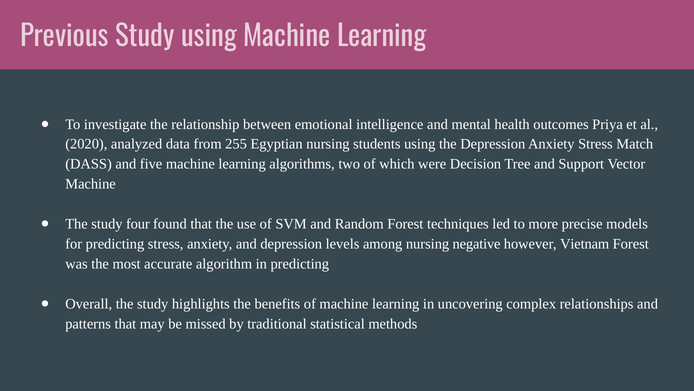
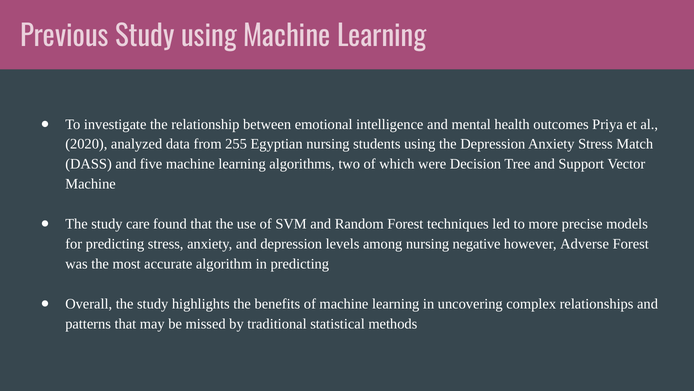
four: four -> care (138, 224)
Vietnam: Vietnam -> Adverse (585, 244)
